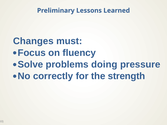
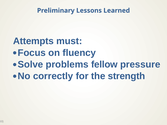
Changes: Changes -> Attempts (33, 41)
doing: doing -> fellow (104, 65)
